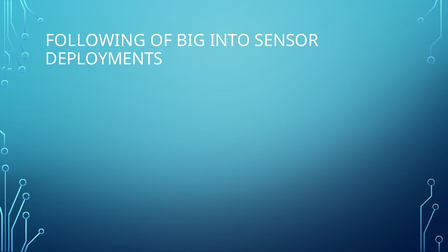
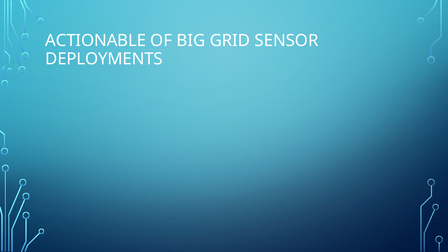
FOLLOWING: FOLLOWING -> ACTIONABLE (96, 41)
INTO: INTO -> GRID (230, 41)
